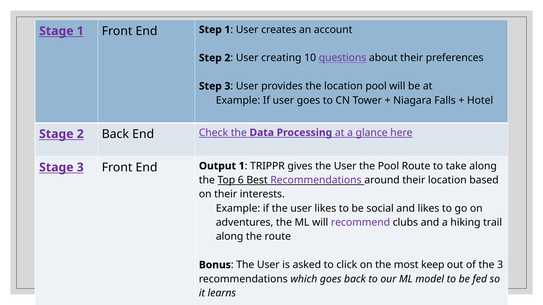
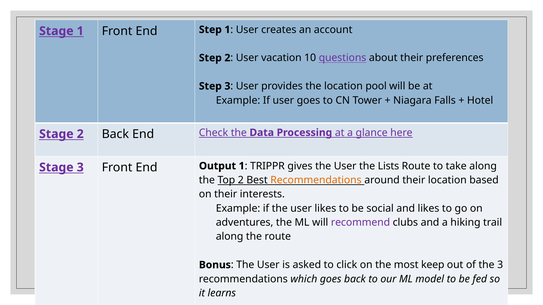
creating: creating -> vacation (281, 58)
the Pool: Pool -> Lists (388, 166)
Top 6: 6 -> 2 (241, 180)
Recommendations colour: purple -> orange (316, 180)
